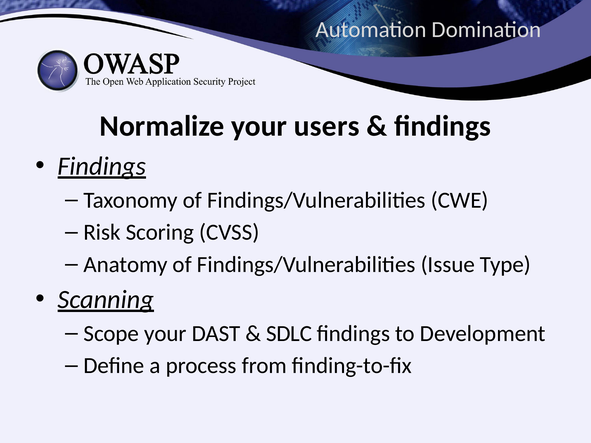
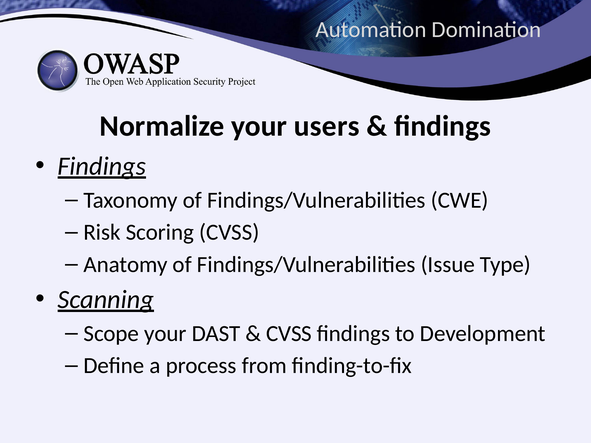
SDLC: SDLC -> CVSS (289, 334)
